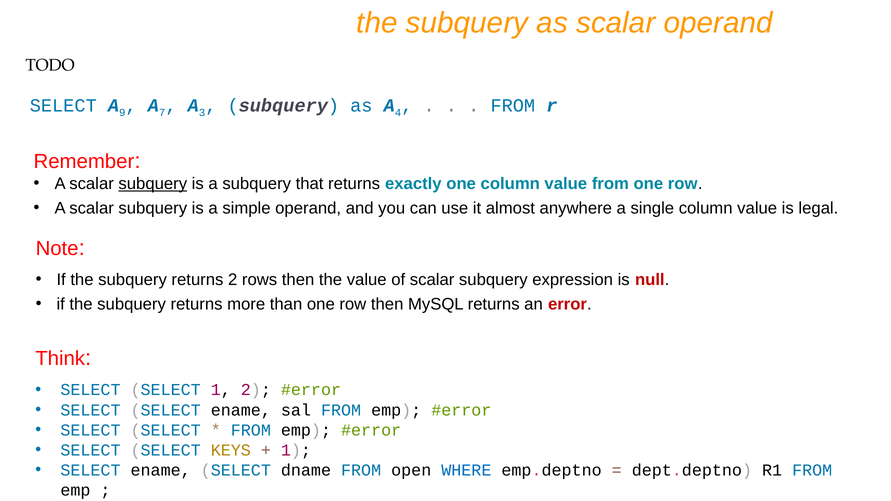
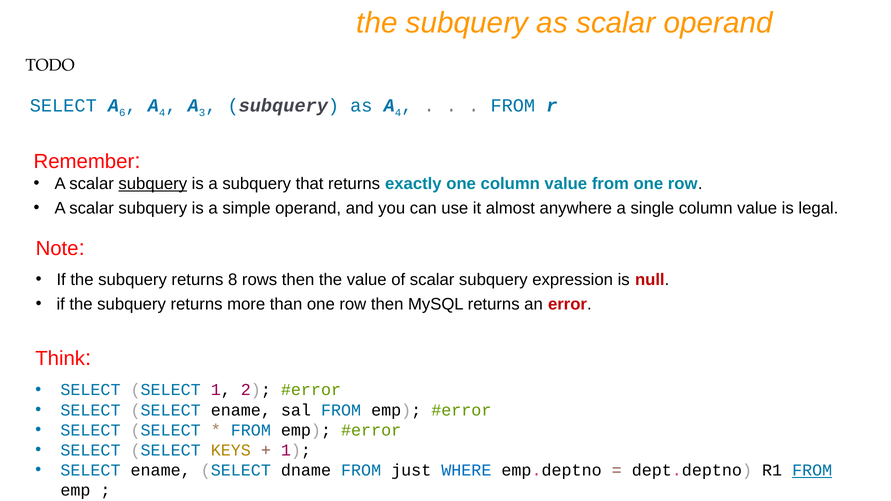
9: 9 -> 6 (122, 113)
7: 7 -> 4 (162, 113)
returns 2: 2 -> 8 (233, 280)
open: open -> just (411, 470)
FROM underline: none -> present (812, 470)
